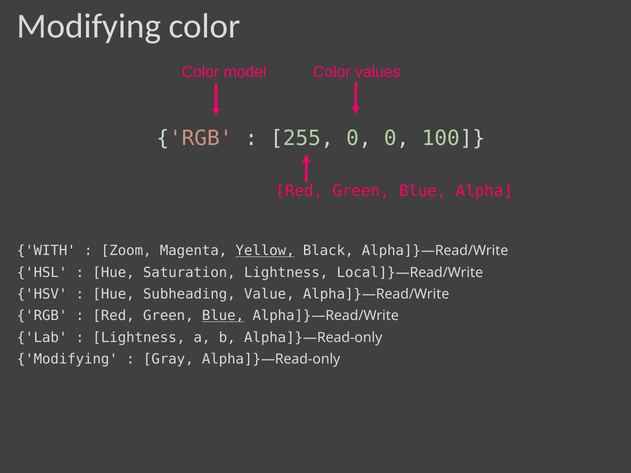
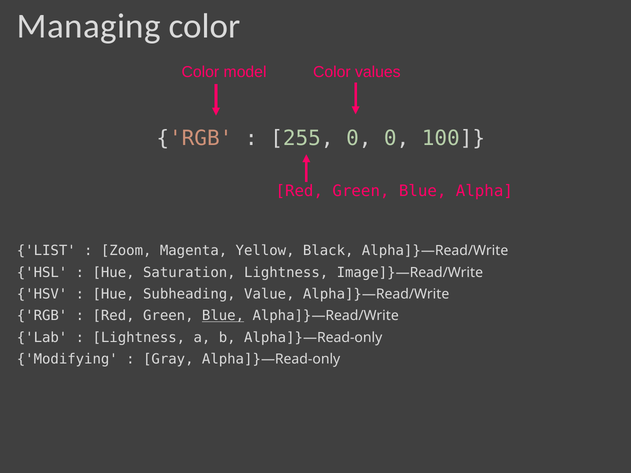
Modifying: Modifying -> Managing (89, 26)
WITH: WITH -> LIST (46, 251)
Yellow underline: present -> none (265, 251)
Local: Local -> Image (366, 273)
